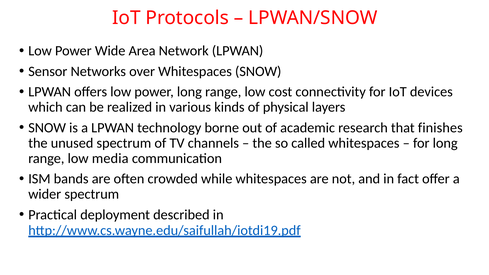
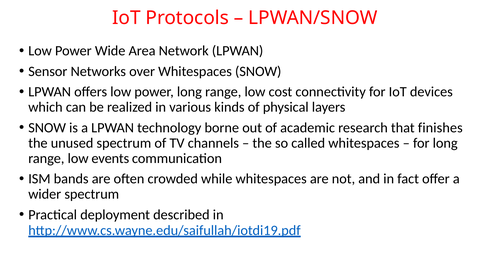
media: media -> events (110, 158)
